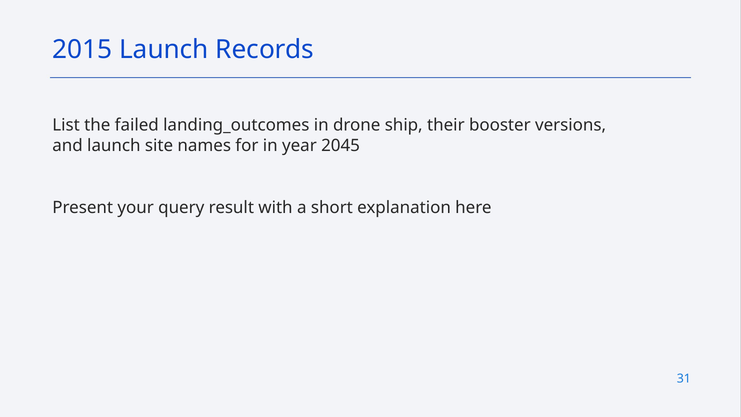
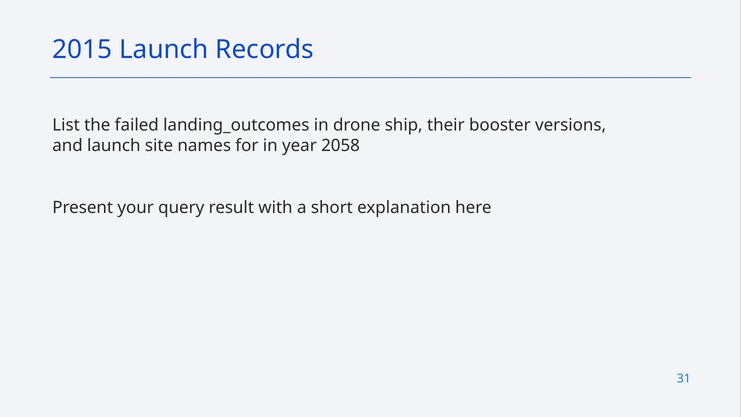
2045: 2045 -> 2058 (341, 145)
